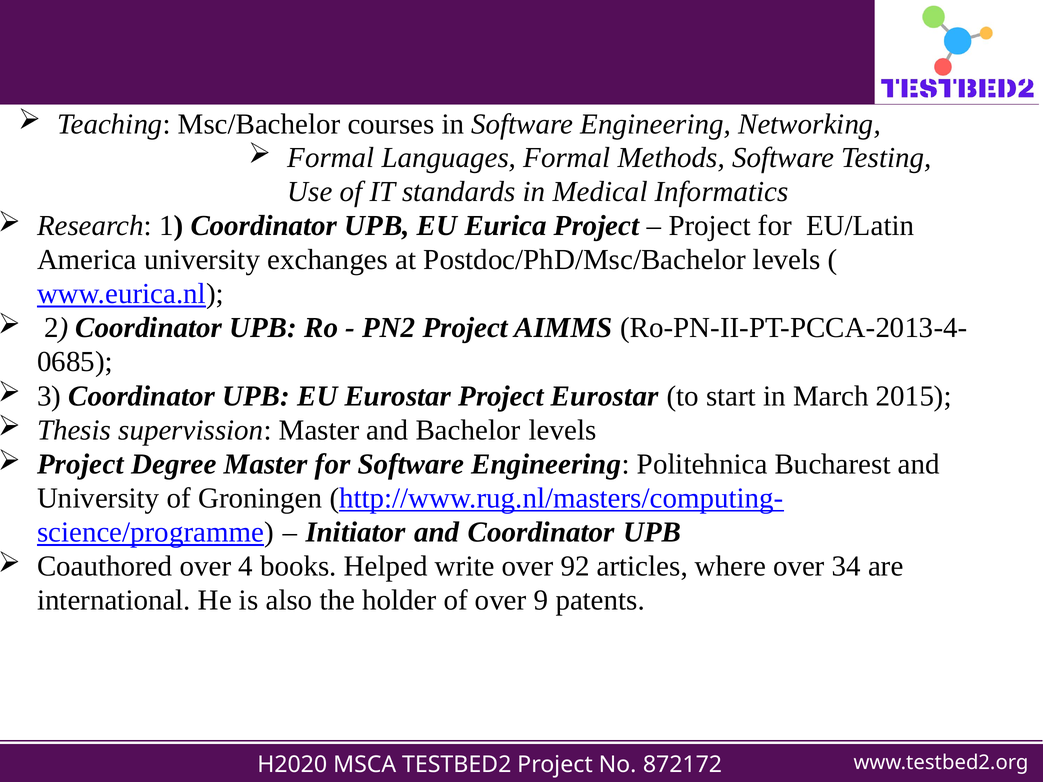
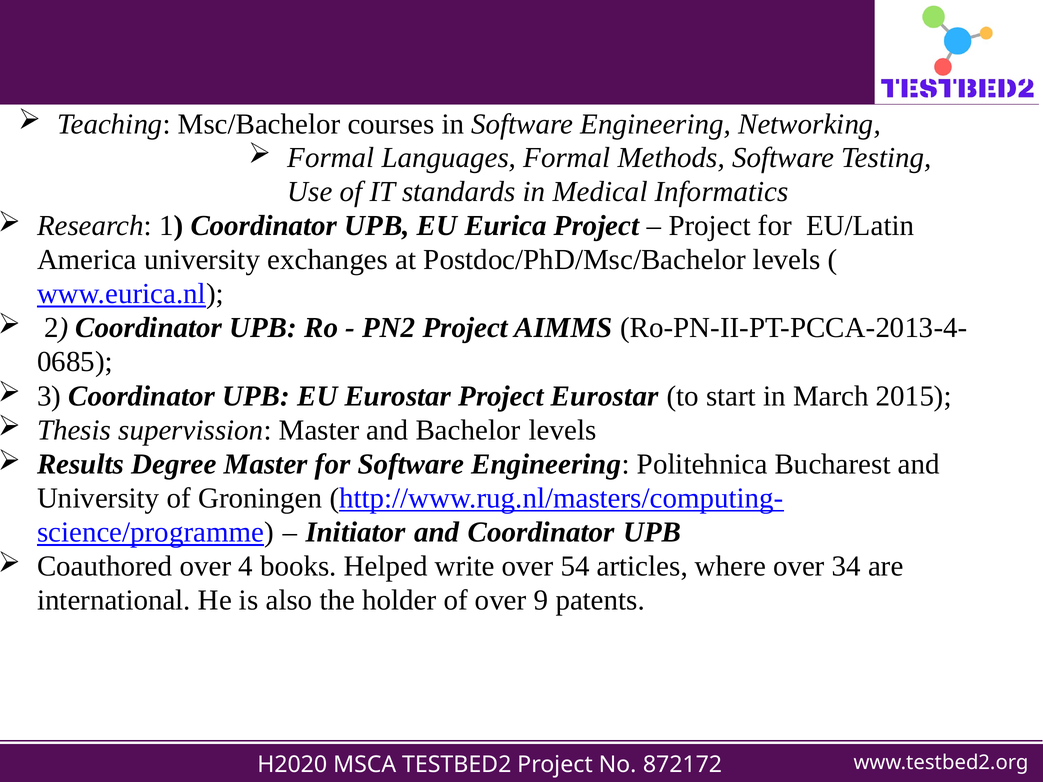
Project: Project -> Results (80, 464)
92: 92 -> 54 (575, 567)
